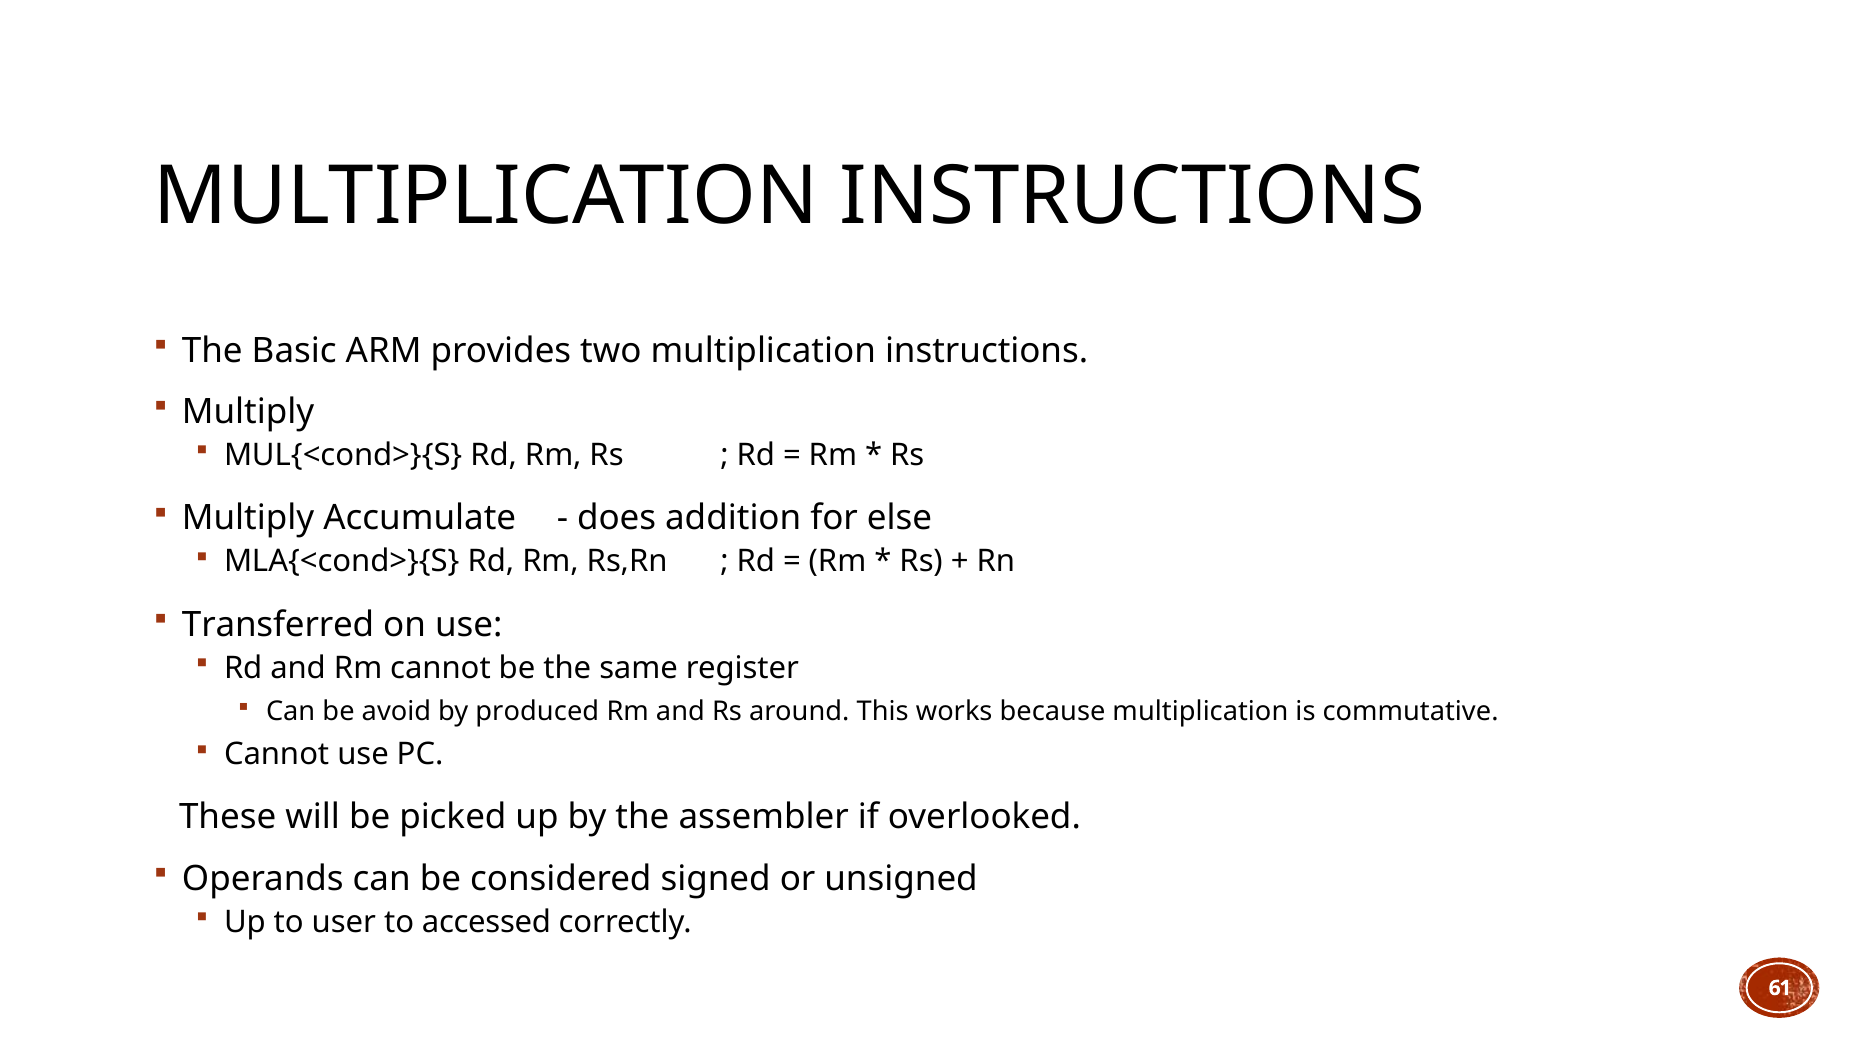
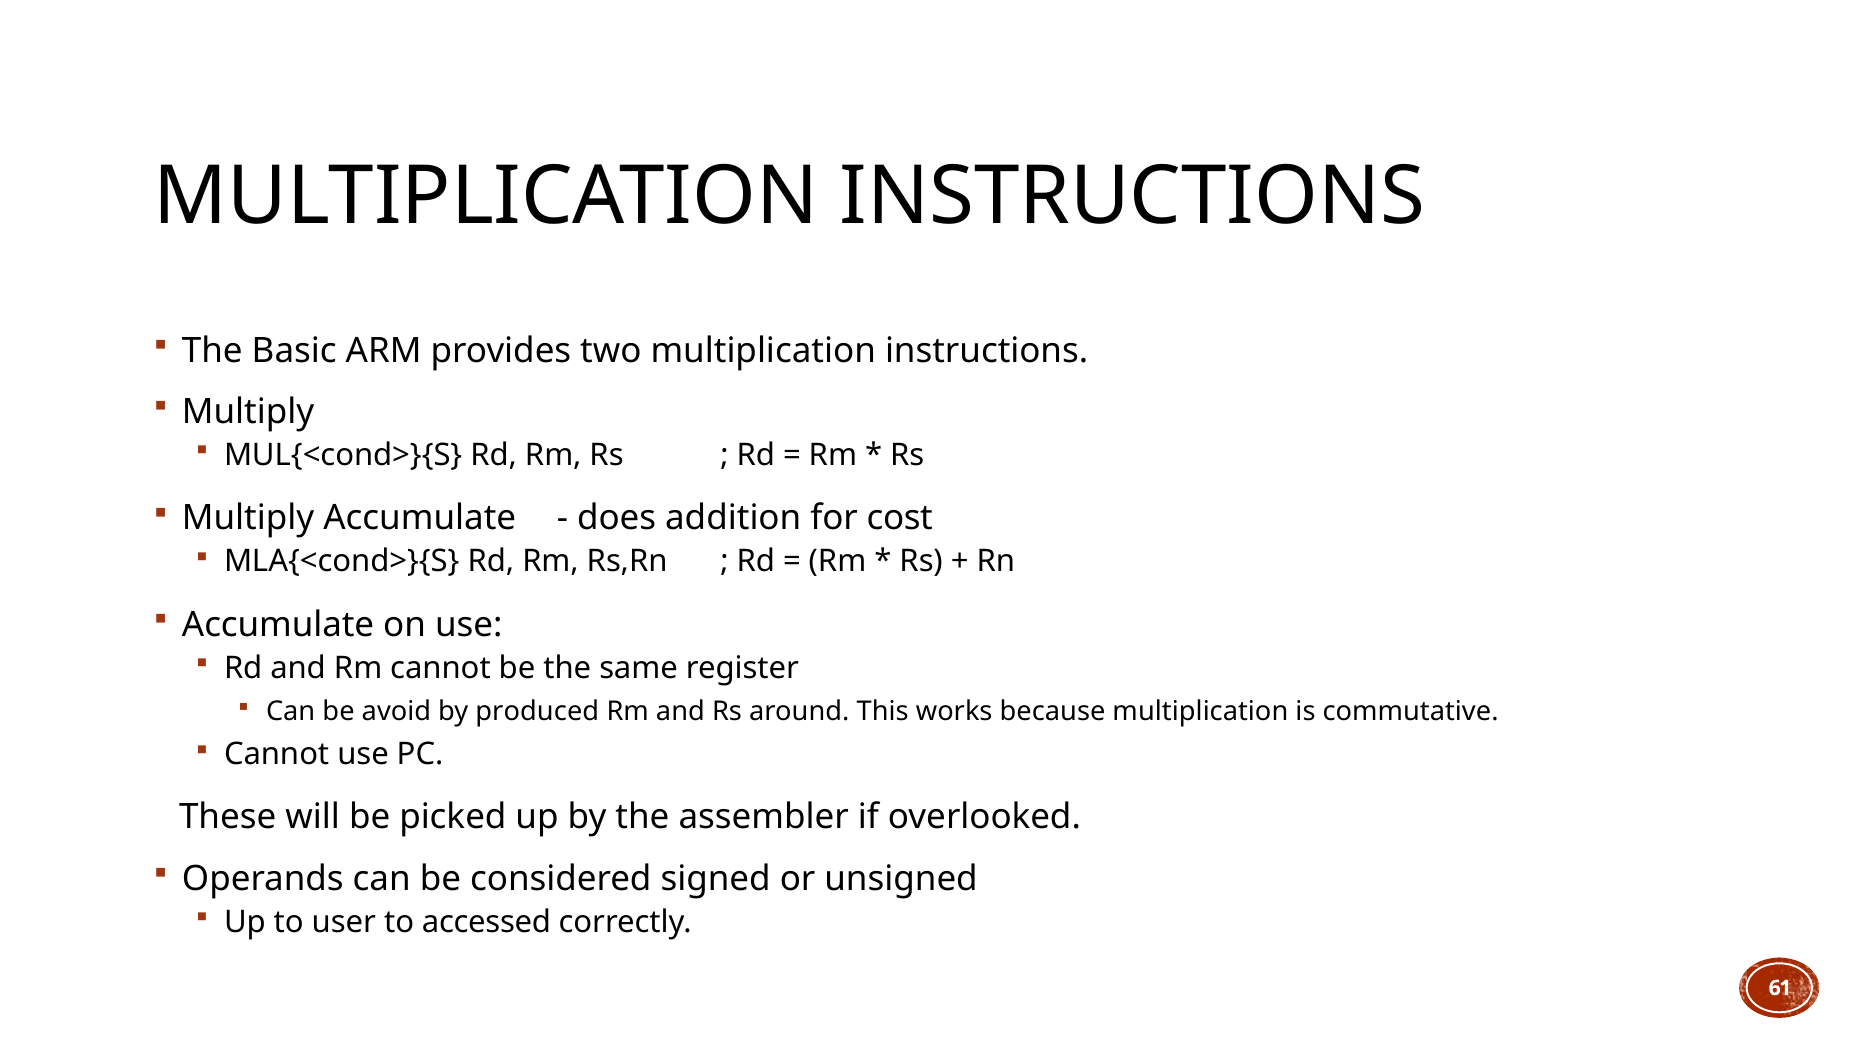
else: else -> cost (900, 518)
Transferred: Transferred -> Accumulate (278, 624)
